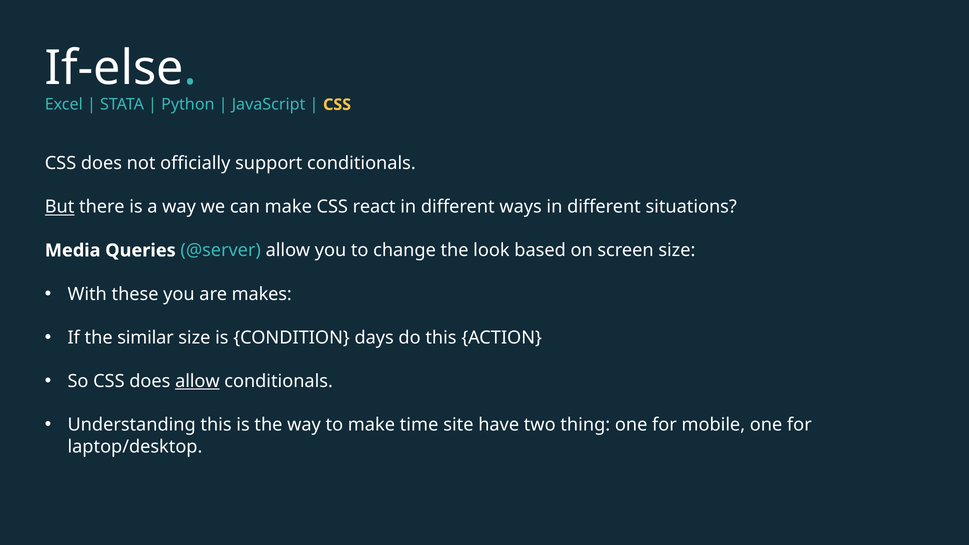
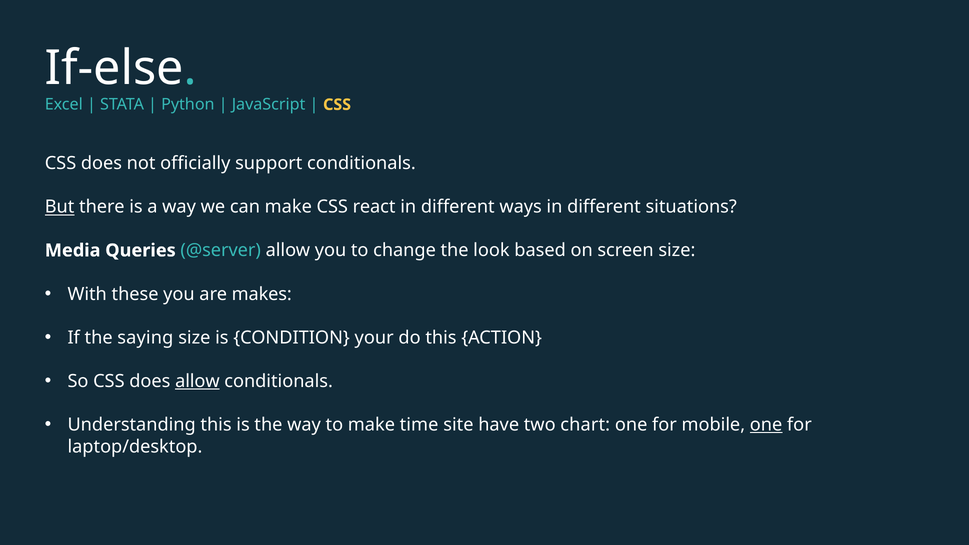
similar: similar -> saying (145, 338)
days: days -> your (374, 338)
thing: thing -> chart (585, 425)
one underline: none -> present (766, 425)
